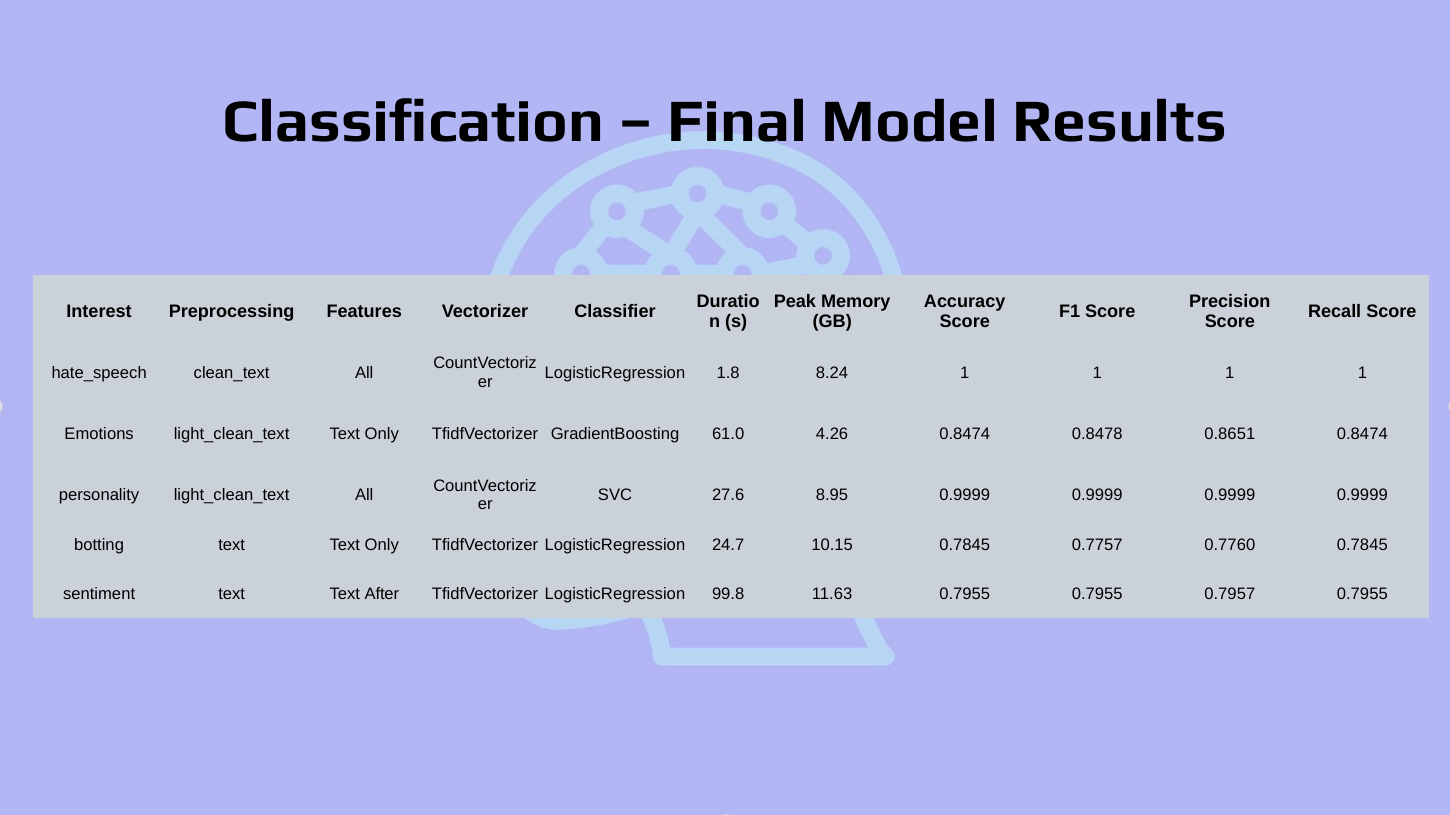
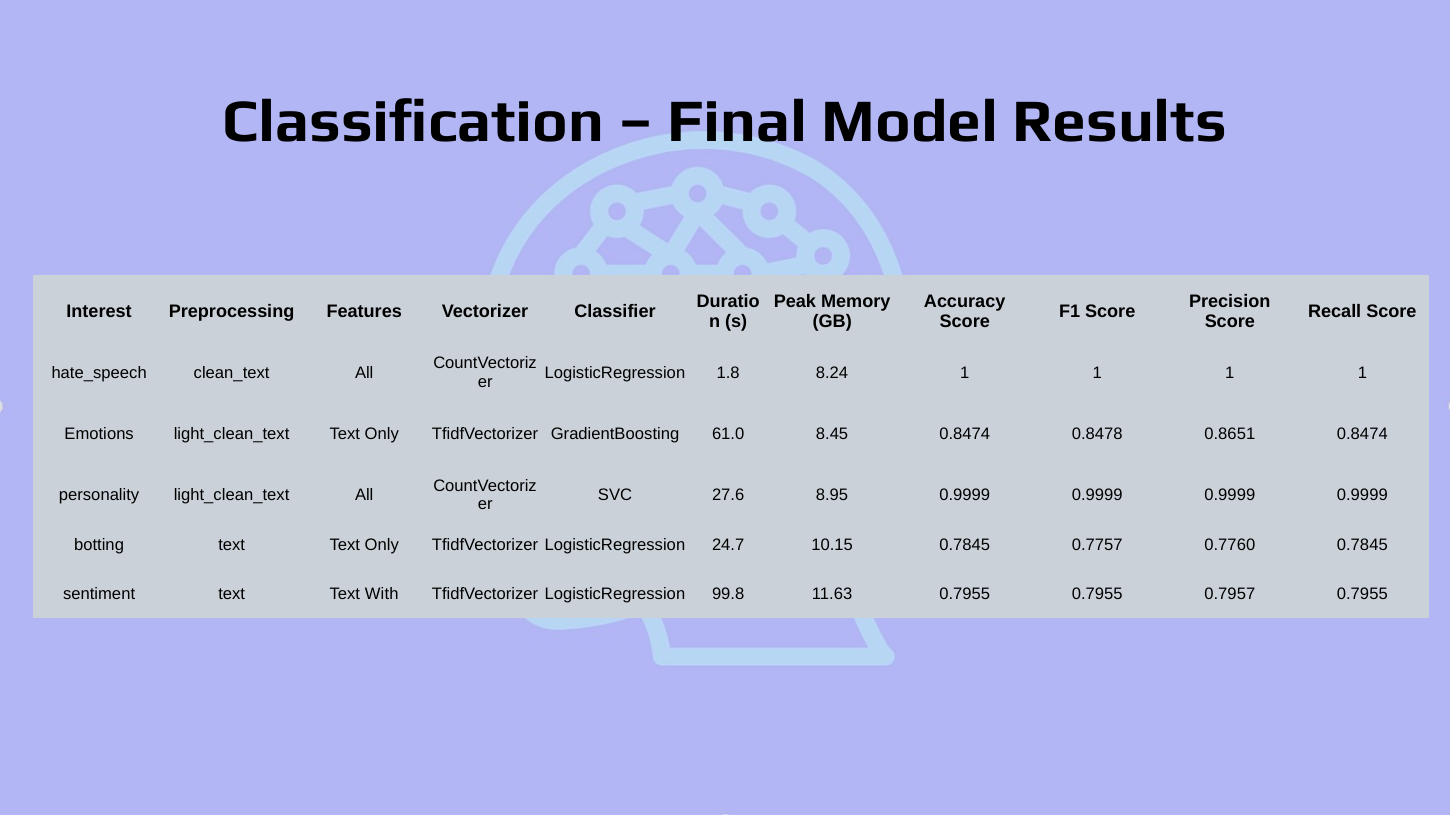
4.26: 4.26 -> 8.45 (832, 434)
After: After -> With (382, 595)
